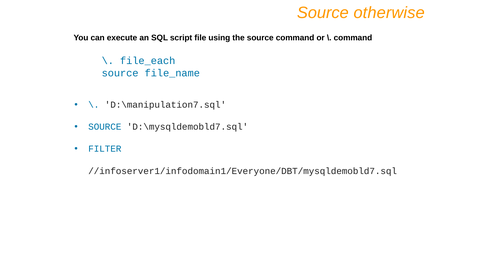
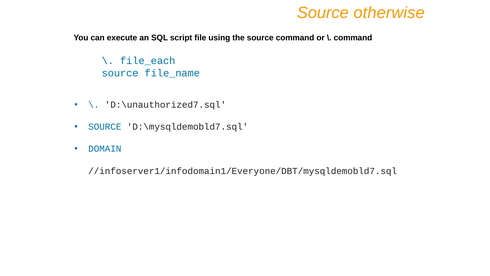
D:\manipulation7.sql: D:\manipulation7.sql -> D:\unauthorized7.sql (165, 105)
FILTER: FILTER -> DOMAIN (105, 149)
